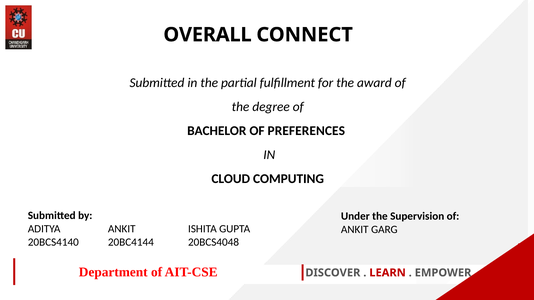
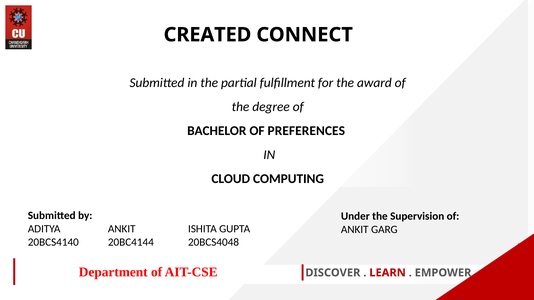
OVERALL: OVERALL -> CREATED (207, 35)
